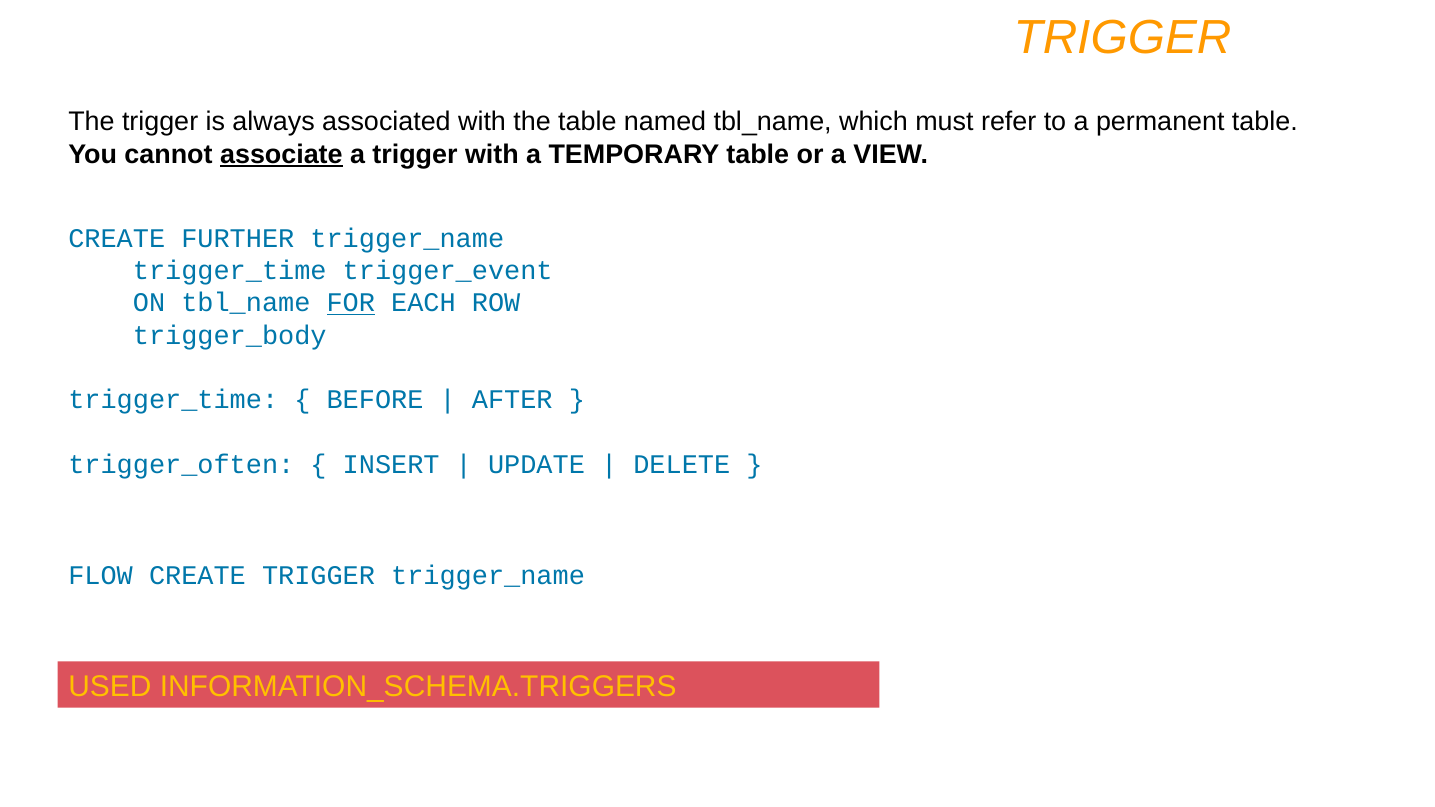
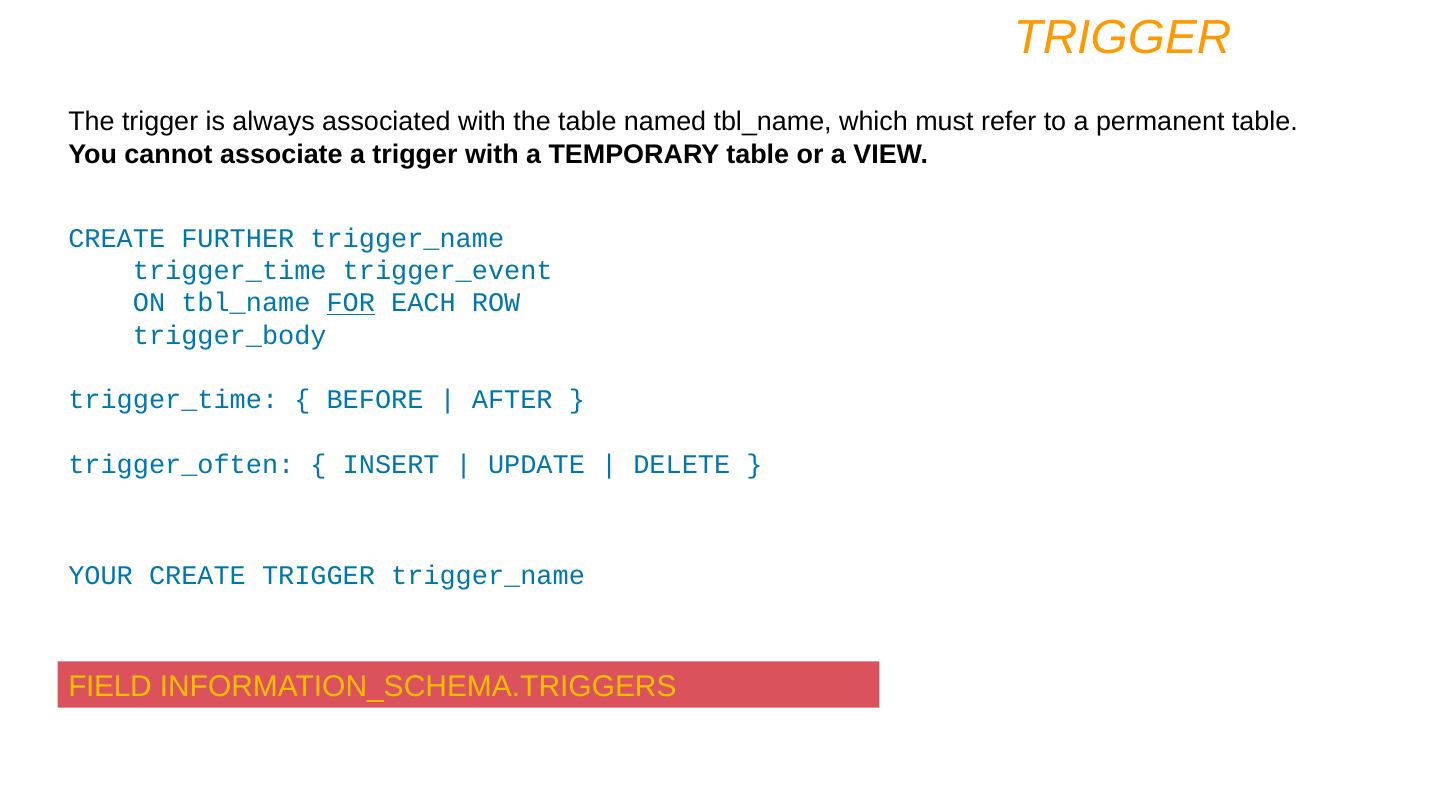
associate underline: present -> none (281, 154)
FLOW: FLOW -> YOUR (101, 576)
USED: USED -> FIELD (110, 687)
